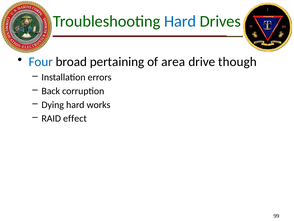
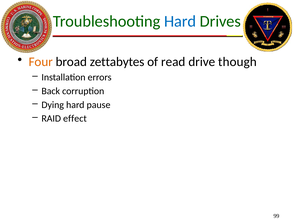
Four colour: blue -> orange (41, 62)
pertaining: pertaining -> zettabytes (117, 62)
area: area -> read (173, 62)
works: works -> pause (99, 105)
